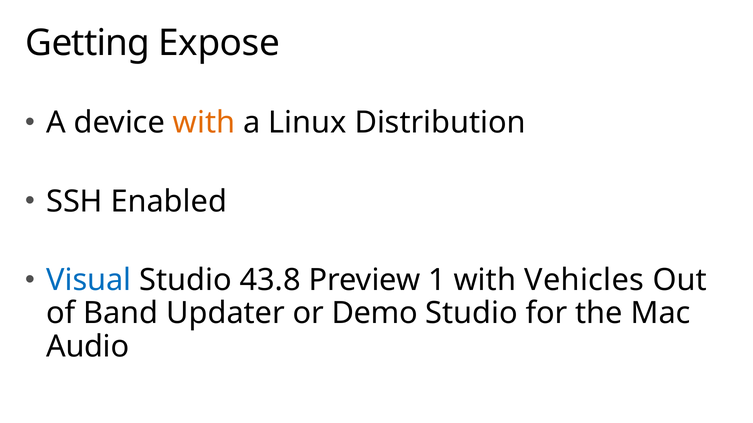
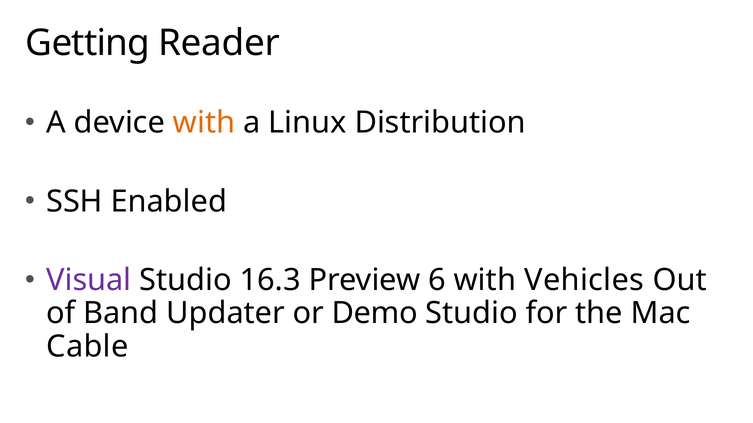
Expose: Expose -> Reader (219, 43)
Visual colour: blue -> purple (89, 280)
43.8: 43.8 -> 16.3 (270, 280)
1: 1 -> 6 (437, 280)
Audio: Audio -> Cable (87, 347)
